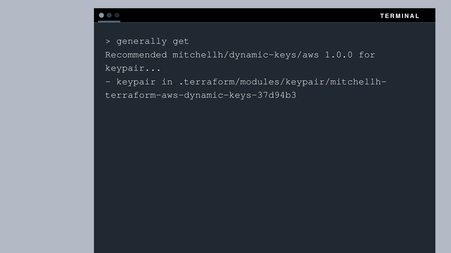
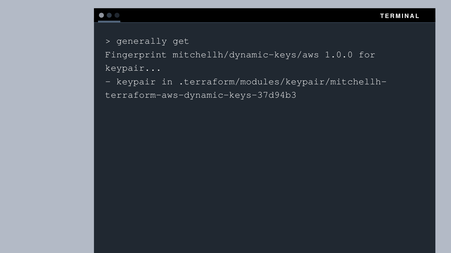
Recommended: Recommended -> Fingerprint (136, 54)
